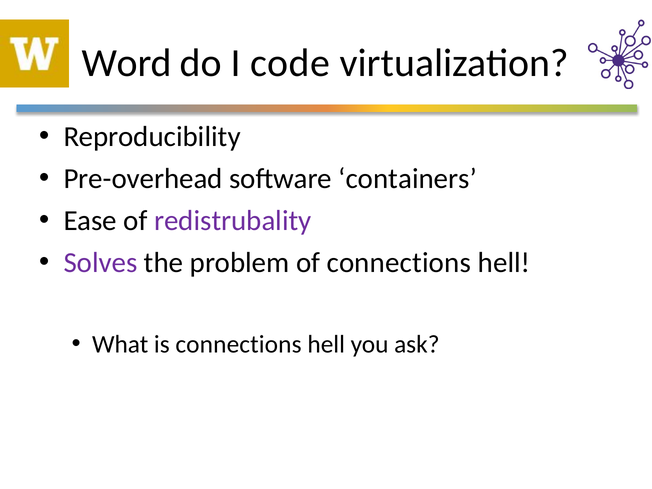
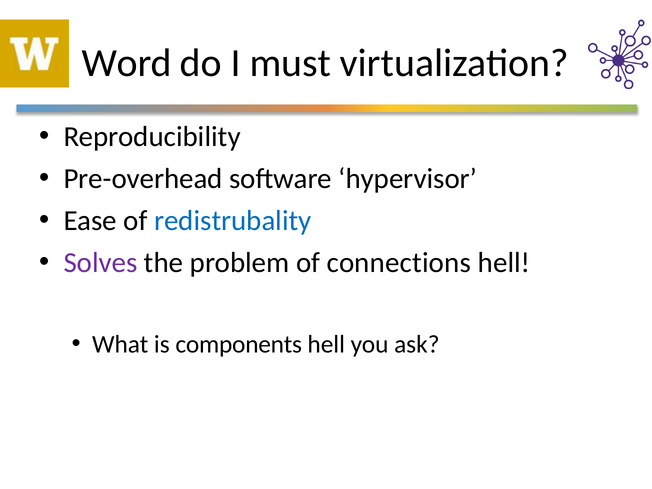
code: code -> must (290, 63)
containers: containers -> hypervisor (408, 179)
redistrubality colour: purple -> blue (233, 221)
is connections: connections -> components (239, 344)
